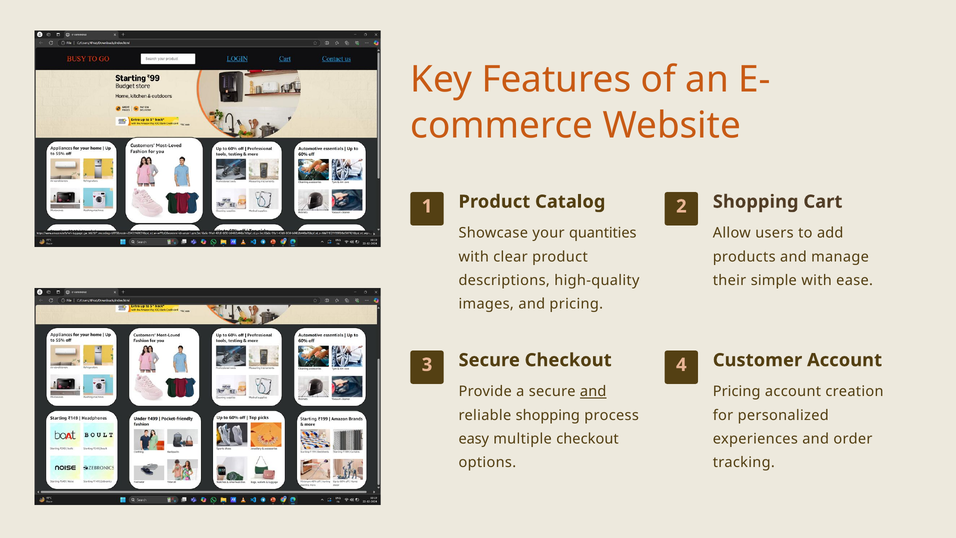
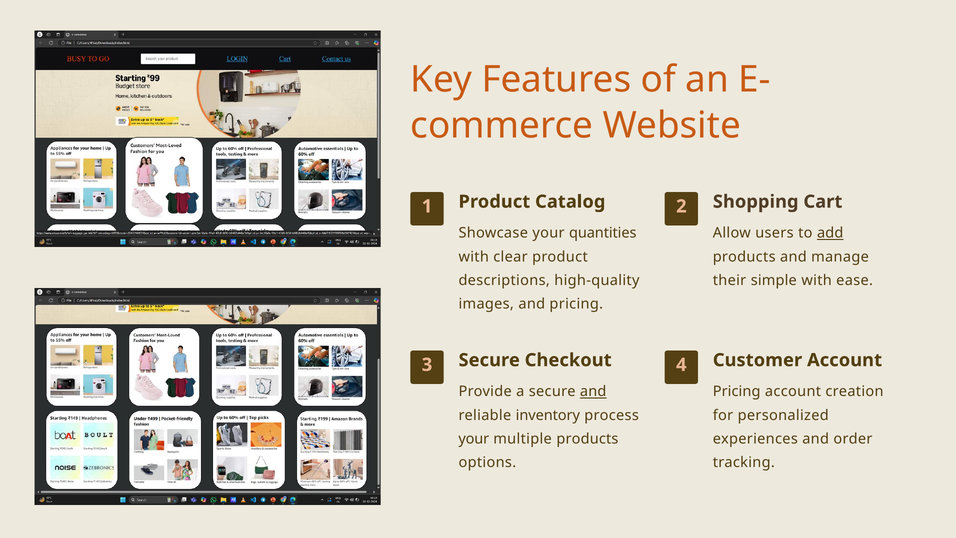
add underline: none -> present (830, 233)
reliable shopping: shopping -> inventory (548, 415)
easy: easy -> your (474, 439)
multiple checkout: checkout -> products (587, 439)
